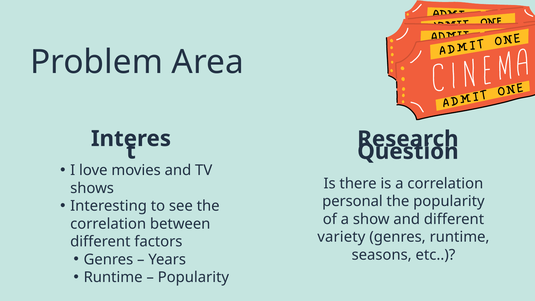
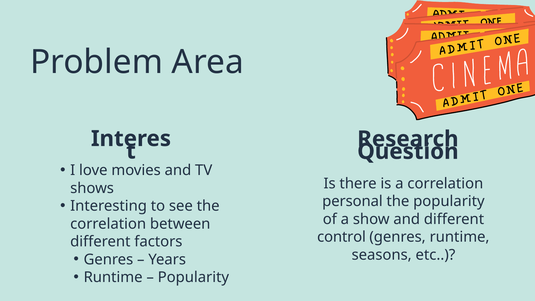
variety: variety -> control (342, 237)
